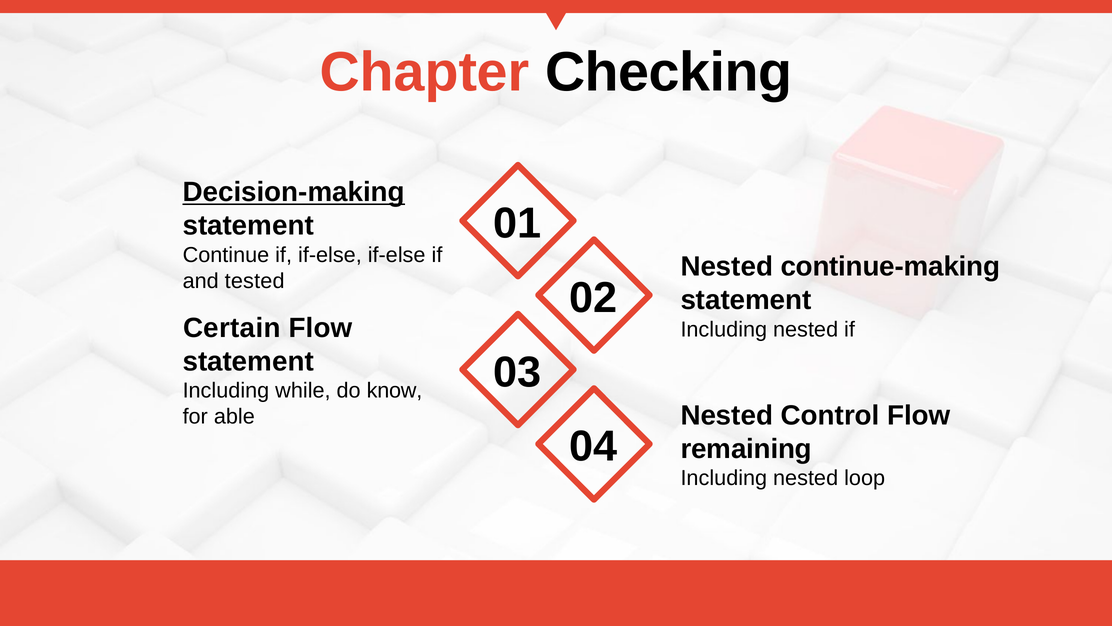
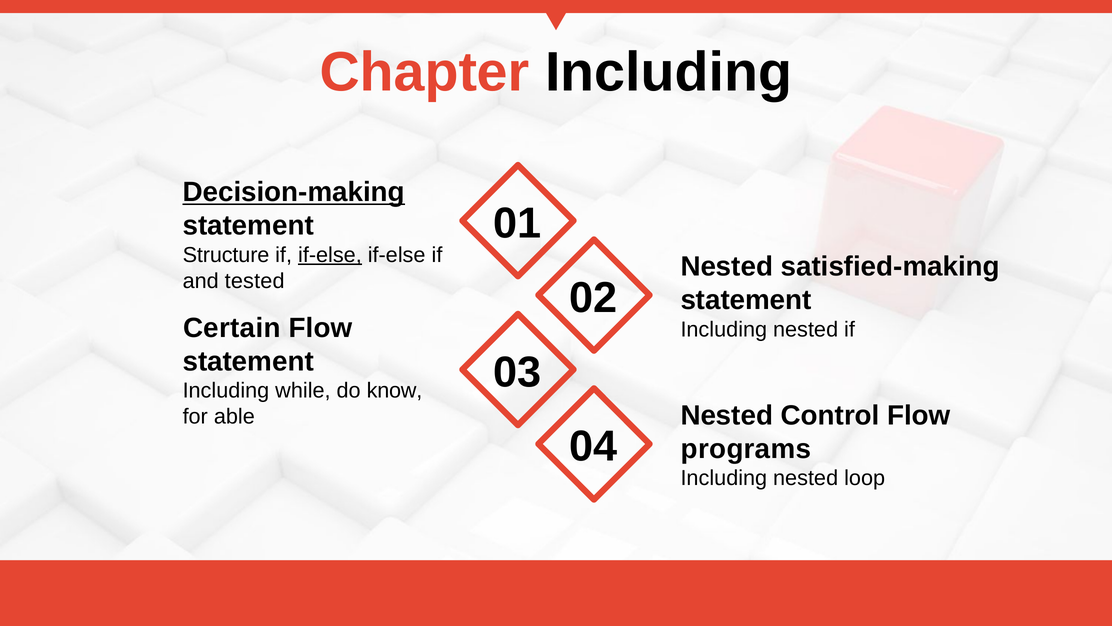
Chapter Checking: Checking -> Including (669, 72)
Continue: Continue -> Structure (226, 255)
if-else underline: none -> present (330, 255)
continue-making: continue-making -> satisfied-making (890, 267)
remaining: remaining -> programs (746, 449)
